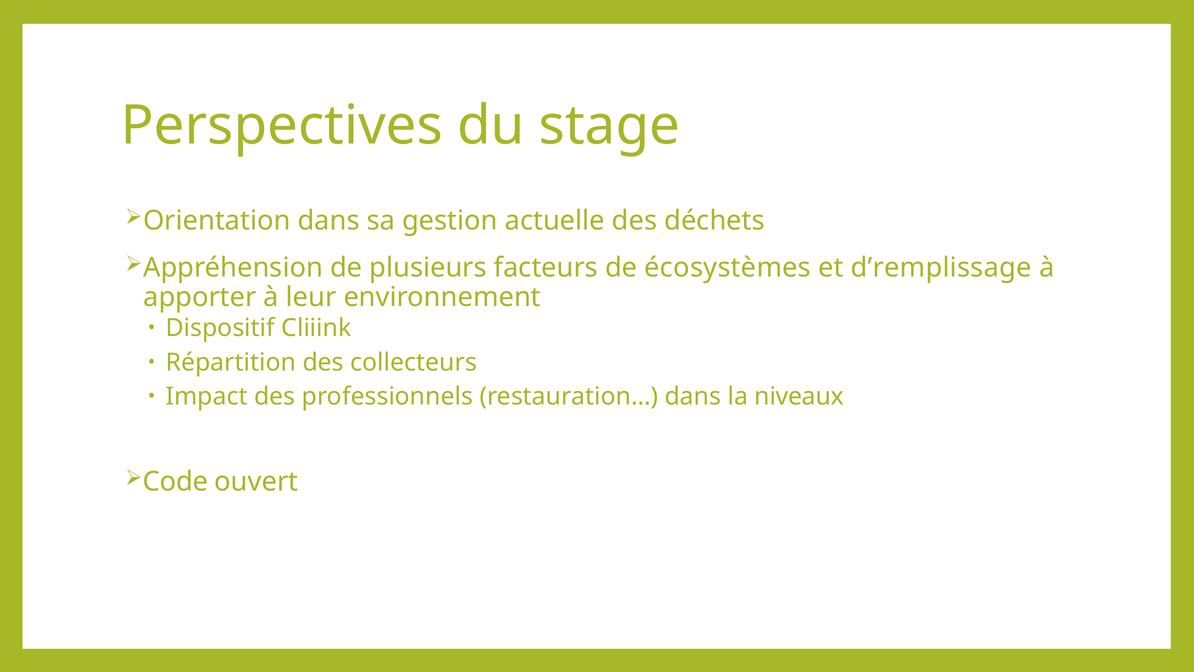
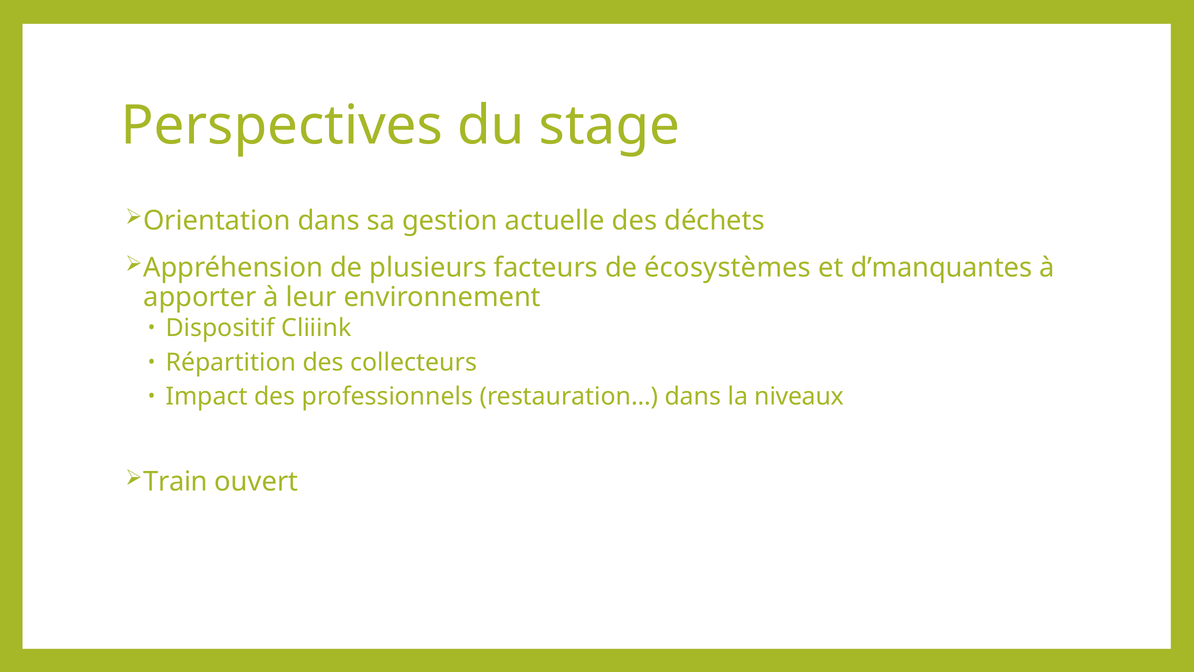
d’remplissage: d’remplissage -> d’manquantes (941, 268)
Code: Code -> Train (175, 481)
